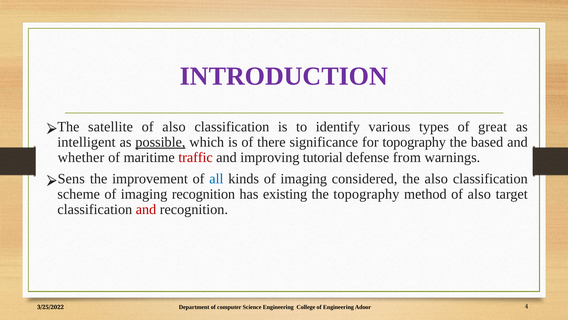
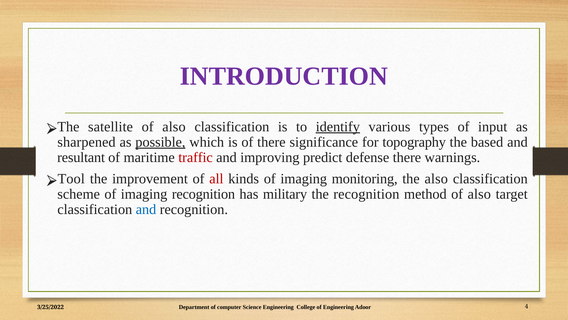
identify underline: none -> present (338, 126)
great: great -> input (493, 126)
intelligent: intelligent -> sharpened (86, 142)
whether: whether -> resultant (81, 157)
tutorial: tutorial -> predict (323, 157)
defense from: from -> there (407, 157)
Sens: Sens -> Tool (71, 178)
all colour: blue -> red (216, 178)
considered: considered -> monitoring (365, 178)
existing: existing -> military (285, 194)
the topography: topography -> recognition (366, 194)
and colour: red -> blue (146, 209)
